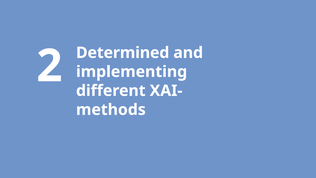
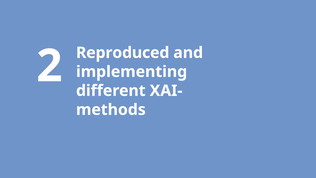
Determined: Determined -> Reproduced (123, 53)
